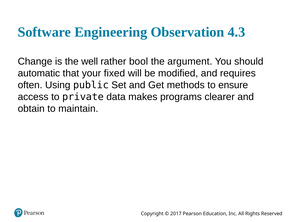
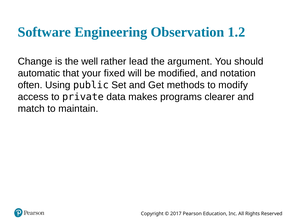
4.3: 4.3 -> 1.2 (236, 32)
bool: bool -> lead (139, 61)
requires: requires -> notation (238, 73)
ensure: ensure -> modify (233, 85)
obtain: obtain -> match (31, 109)
